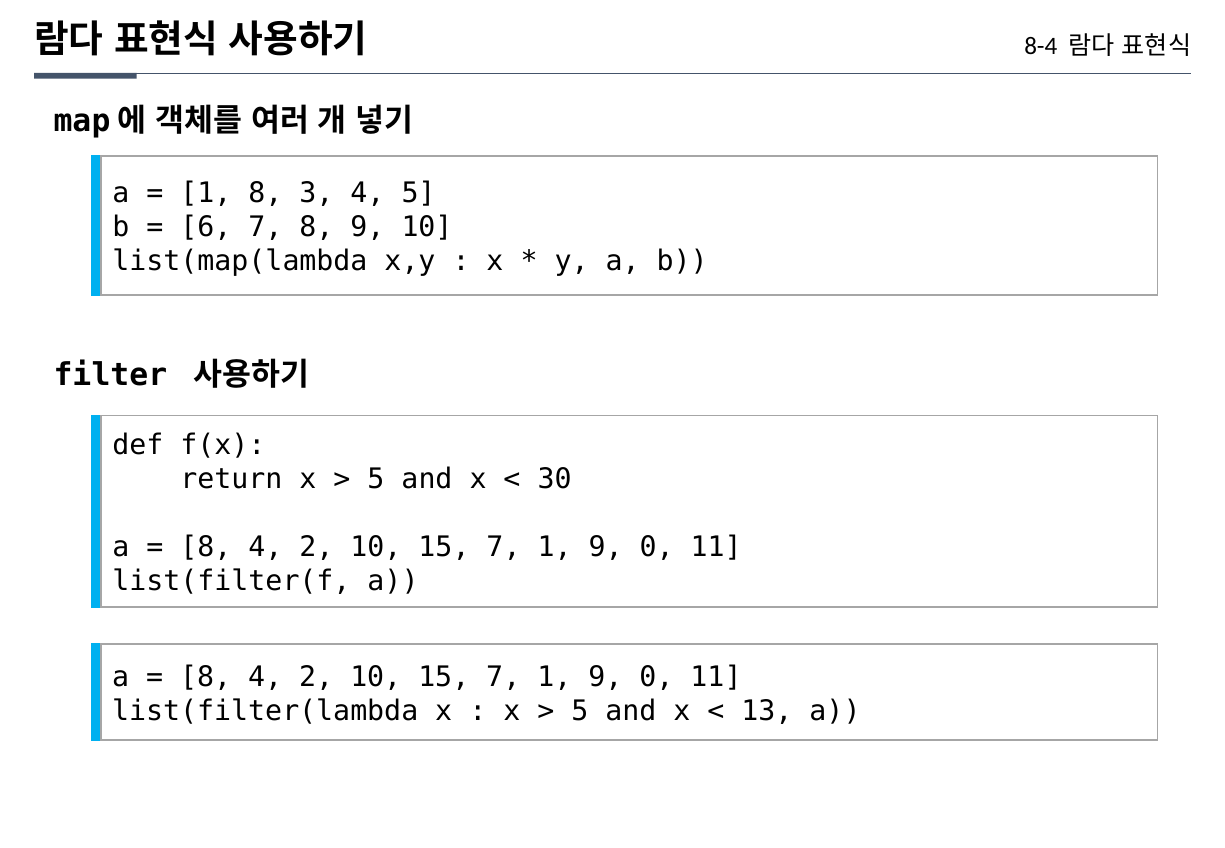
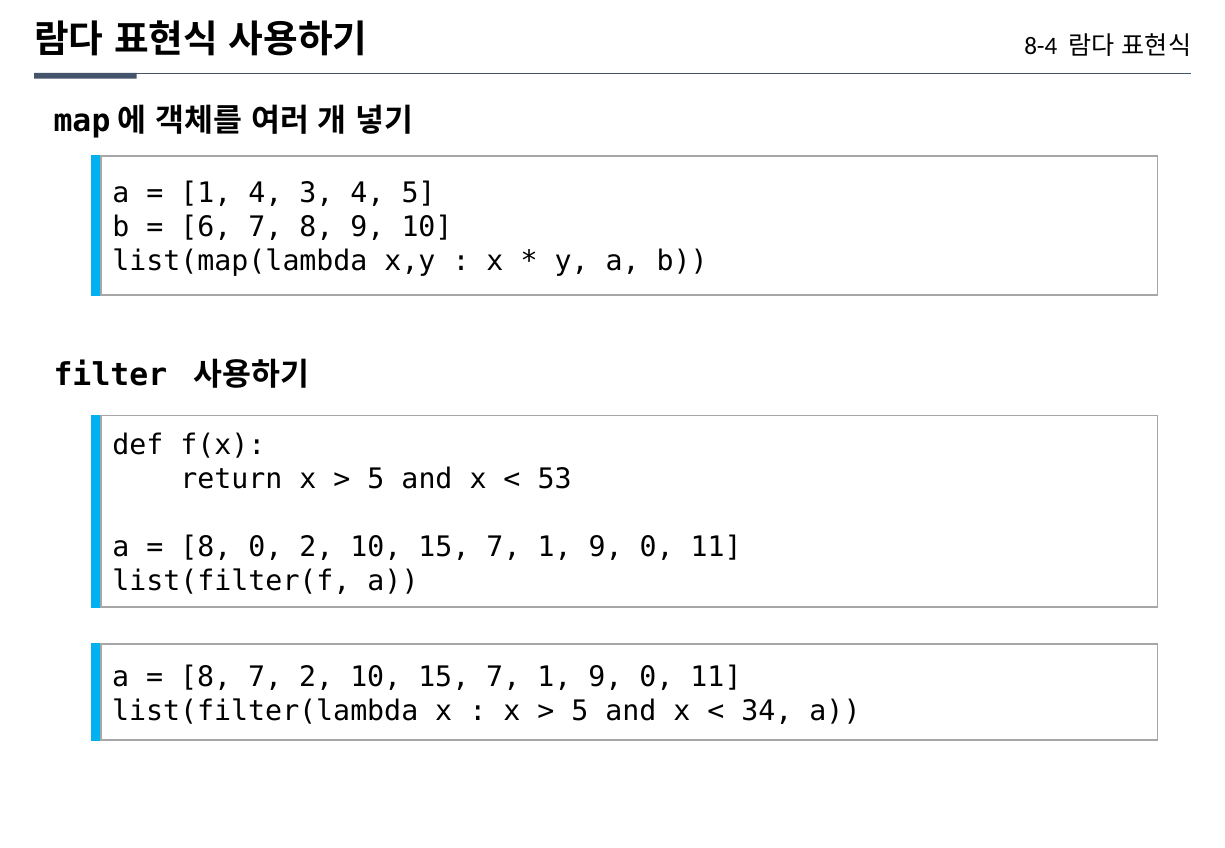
1 8: 8 -> 4 (265, 193)
30: 30 -> 53 (555, 479)
4: 4 -> 0 (265, 547)
4: 4 -> 7 (265, 677)
13: 13 -> 34 (767, 711)
